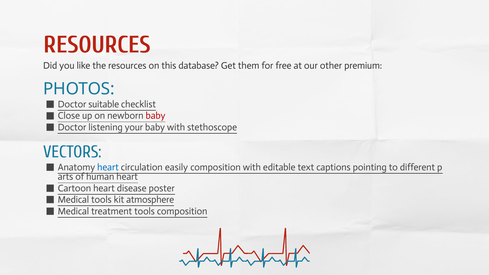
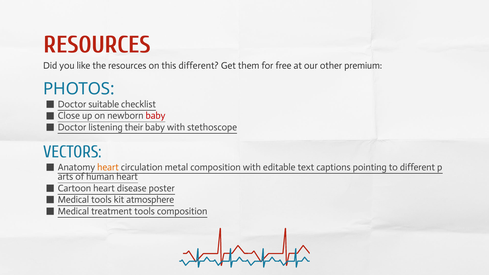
this database: database -> different (199, 66)
your: your -> their (134, 127)
heart colour: blue -> orange (108, 167)
easily: easily -> metal (176, 167)
